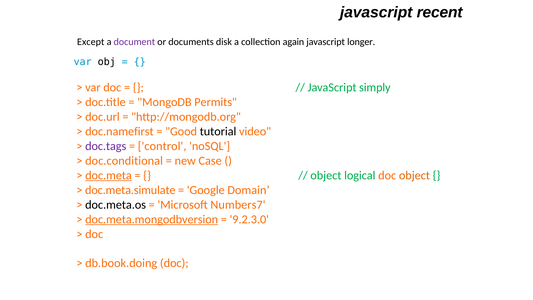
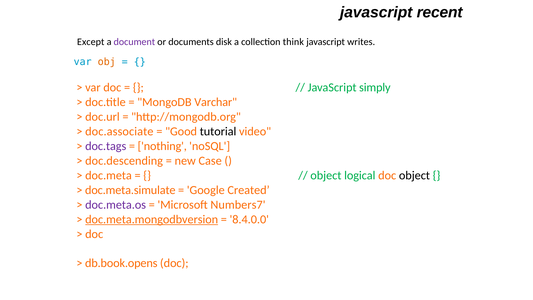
again: again -> think (293, 42)
longer: longer -> writes (361, 42)
obj colour: black -> orange (107, 62)
Permits: Permits -> Varchar (216, 102)
doc.namefirst: doc.namefirst -> doc.associate (119, 131)
control: control -> nothing (162, 146)
doc.conditional: doc.conditional -> doc.descending (124, 161)
doc.meta underline: present -> none (108, 175)
object colour: orange -> black (414, 175)
Domain: Domain -> Created (249, 190)
doc.meta.os colour: black -> purple (116, 205)
9.2.3.0: 9.2.3.0 -> 8.4.0.0 (249, 219)
db.book.doing: db.book.doing -> db.book.opens (121, 263)
